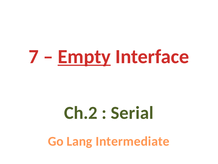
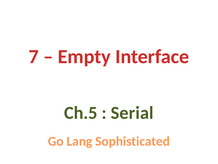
Empty underline: present -> none (84, 56)
Ch.2: Ch.2 -> Ch.5 (81, 113)
Intermediate: Intermediate -> Sophisticated (133, 141)
